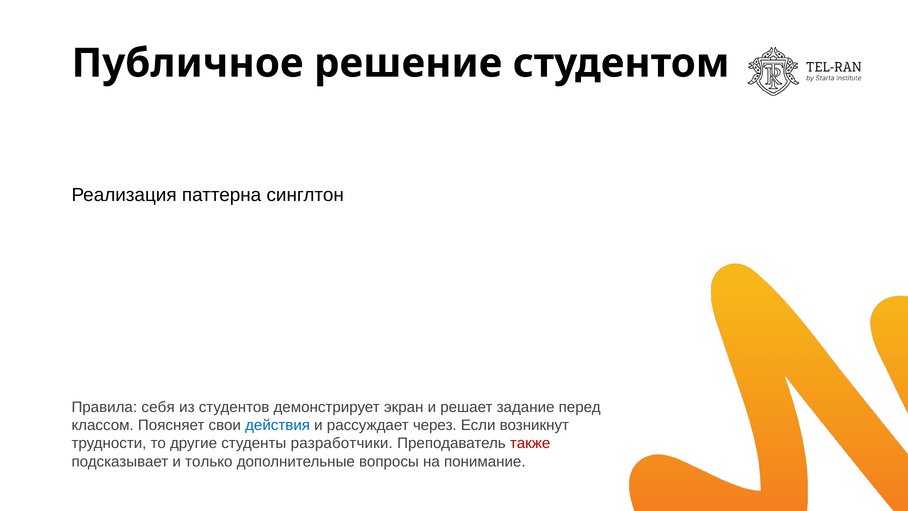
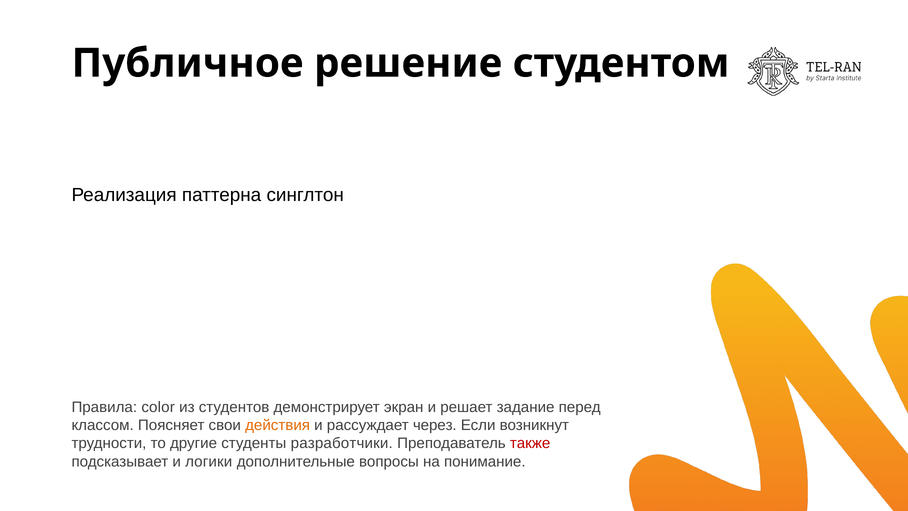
себя: себя -> color (158, 407)
действия colour: blue -> orange (278, 425)
только: только -> логики (209, 461)
